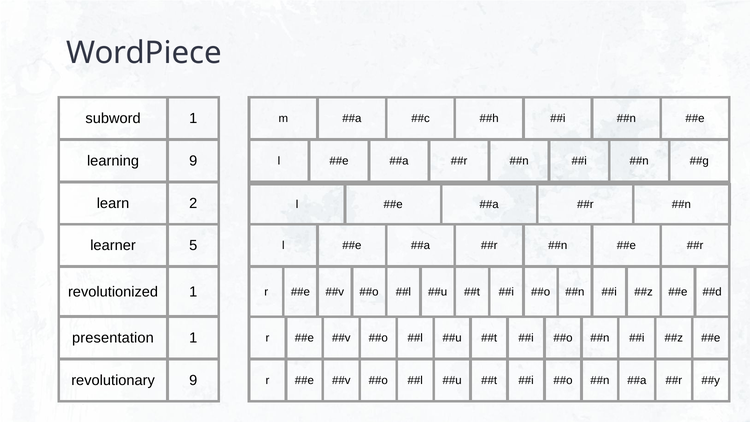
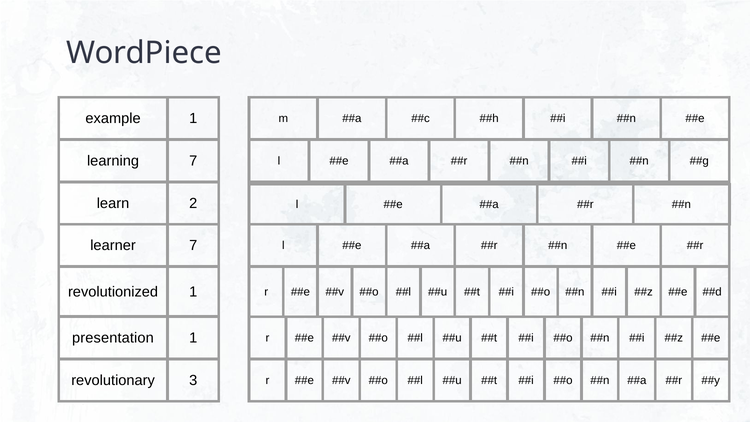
subword: subword -> example (113, 119)
learning 9: 9 -> 7 (193, 161)
learner 5: 5 -> 7 (193, 246)
revolutionary 9: 9 -> 3 (193, 380)
